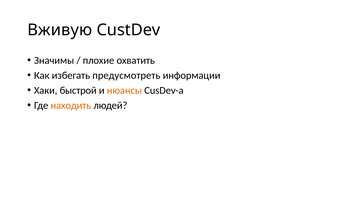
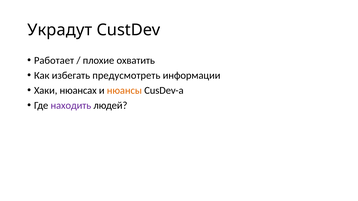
Вживую: Вживую -> Украдут (60, 30)
Значимы: Значимы -> Работает (54, 61)
быстрой: быстрой -> нюансах (78, 91)
находить colour: orange -> purple (71, 106)
